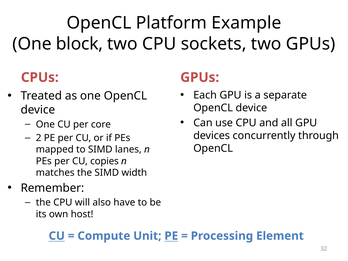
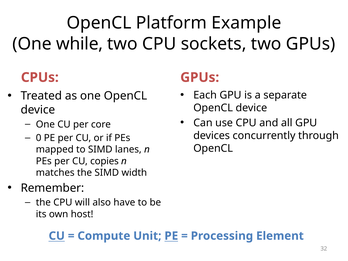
block: block -> while (80, 44)
2: 2 -> 0 (39, 138)
